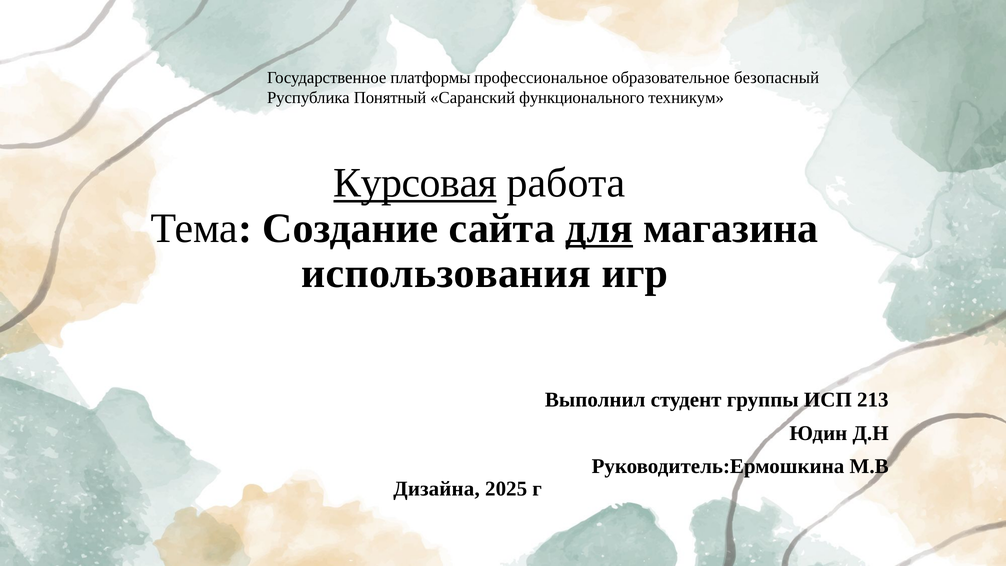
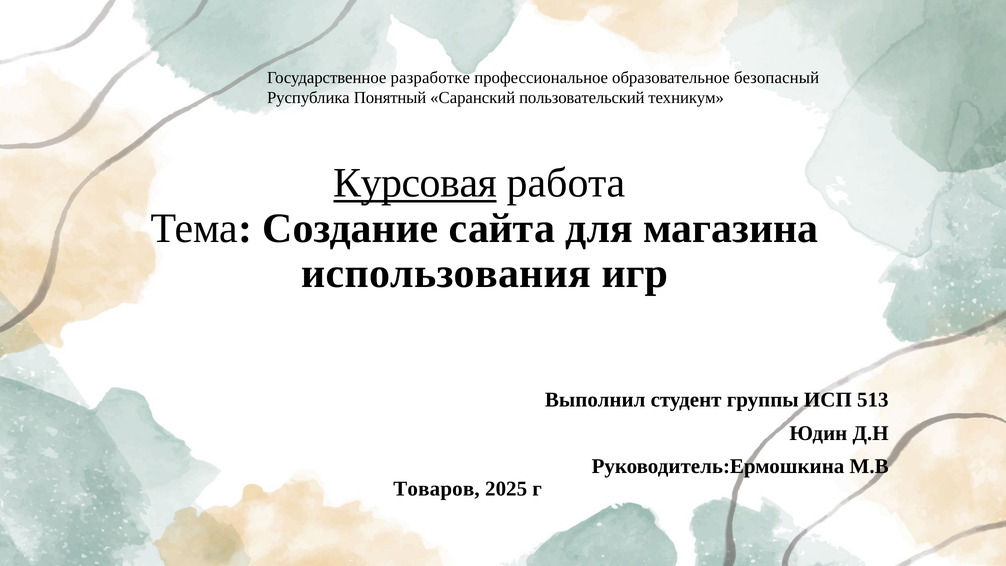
платформы: платформы -> разработке (430, 78)
функционального: функционального -> пользовательский (582, 98)
для underline: present -> none (599, 228)
213: 213 -> 513 (873, 400)
Дизайна: Дизайна -> Товаров (437, 489)
